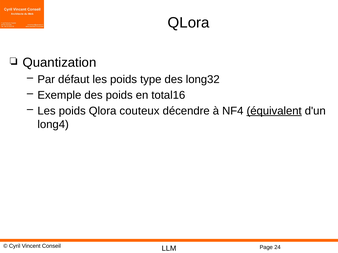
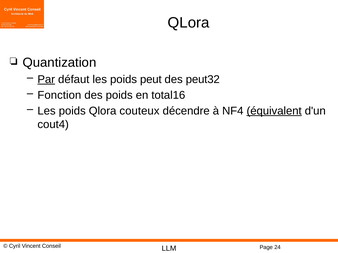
Par underline: none -> present (46, 79)
type: type -> peut (151, 79)
long32: long32 -> peut32 (203, 79)
Exemple: Exemple -> Fonction (59, 95)
long4: long4 -> cout4 (53, 125)
